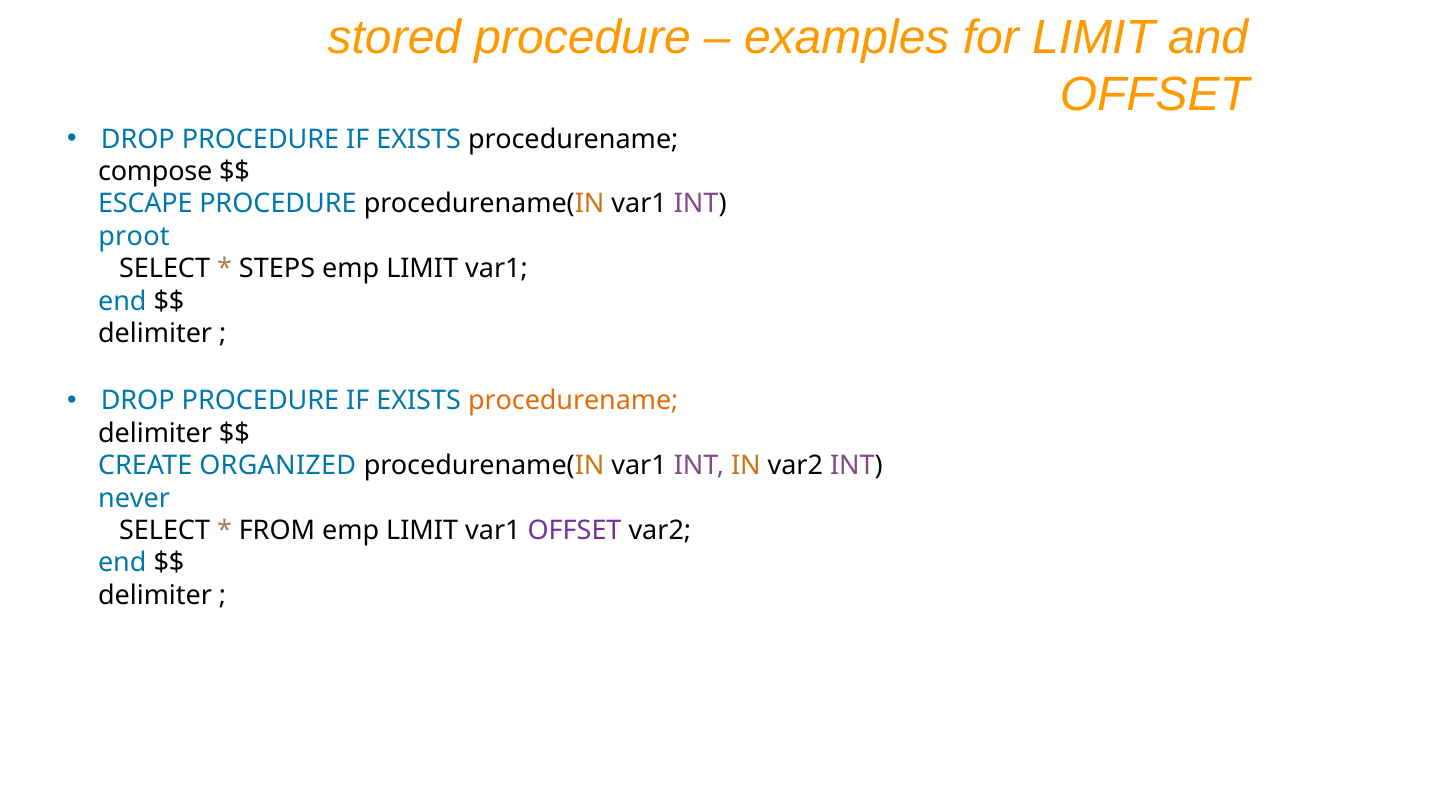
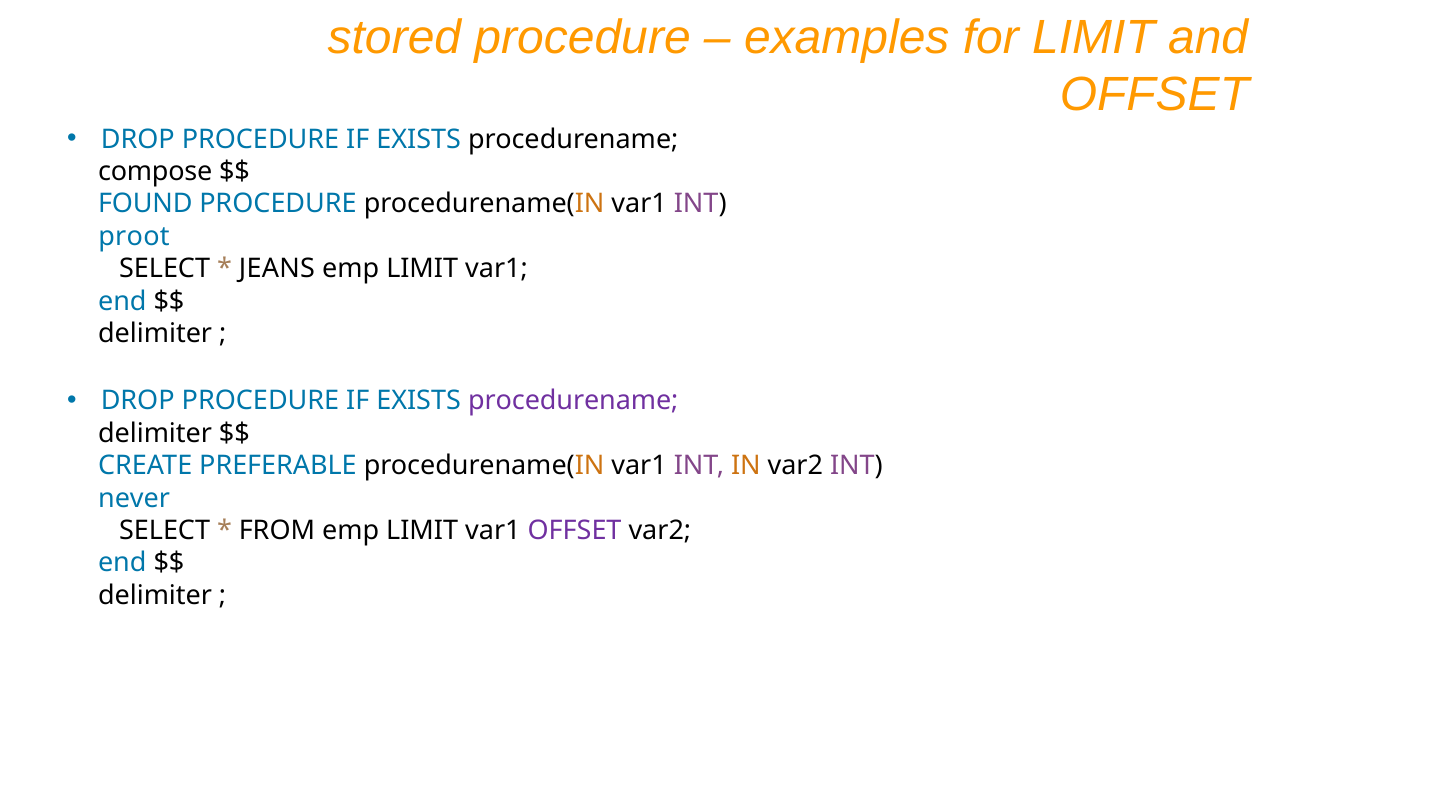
ESCAPE: ESCAPE -> FOUND (145, 204)
STEPS: STEPS -> JEANS (277, 269)
procedurename colour: orange -> purple (573, 401)
ORGANIZED: ORGANIZED -> PREFERABLE (278, 466)
